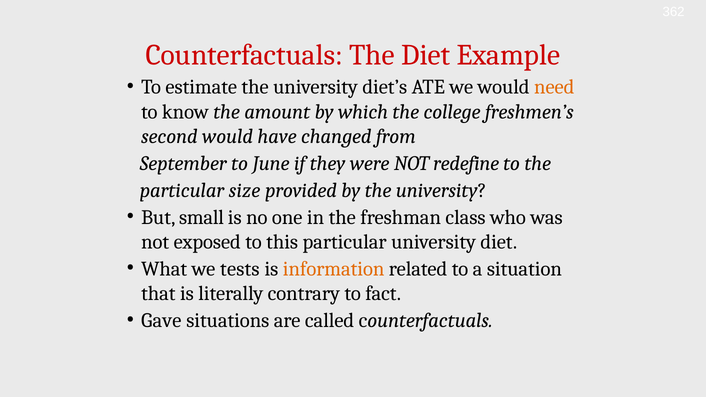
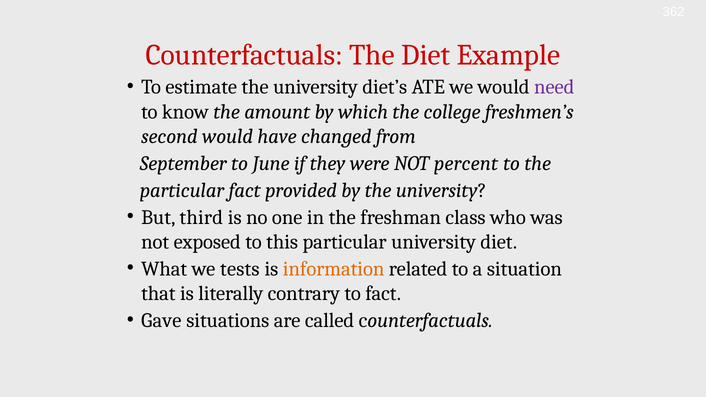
need colour: orange -> purple (554, 87)
redefine: redefine -> percent (466, 163)
particular size: size -> fact (245, 190)
small: small -> third (201, 217)
